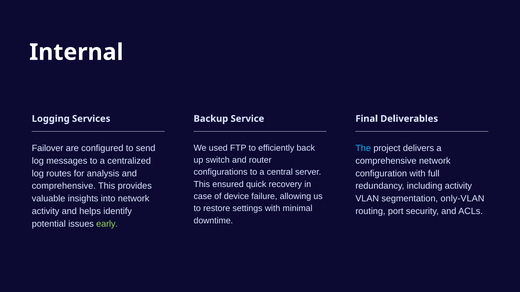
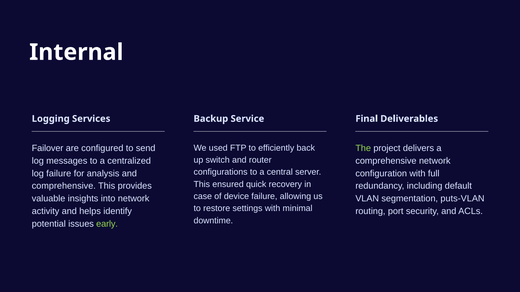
The colour: light blue -> light green (363, 148)
log routes: routes -> failure (59, 174)
including activity: activity -> default (458, 186)
only-VLAN: only-VLAN -> puts-VLAN (462, 199)
